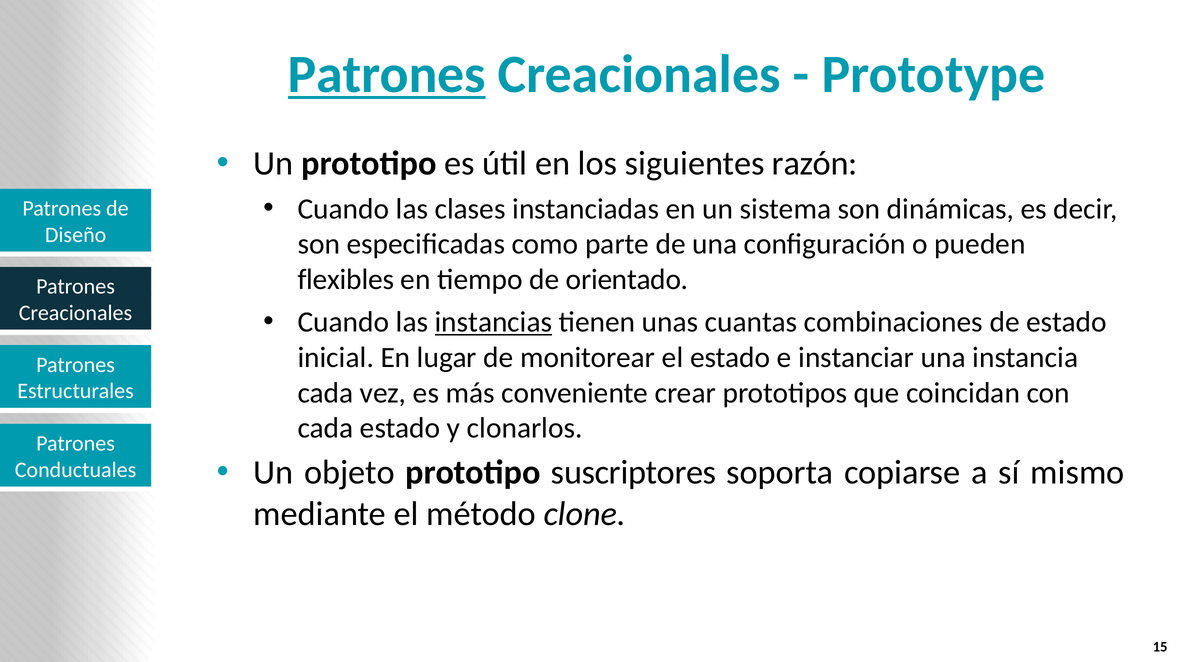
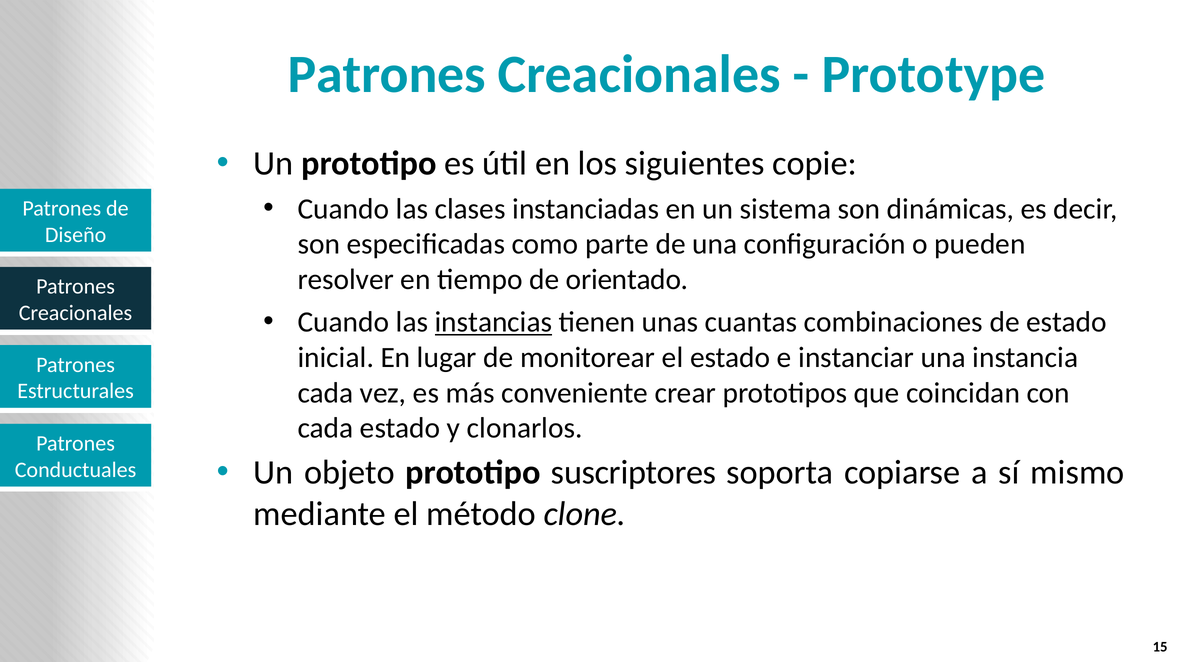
Patrones underline: present -> none (387, 74)
razón: razón -> copie (815, 164)
flexibles: flexibles -> resolver (346, 280)
